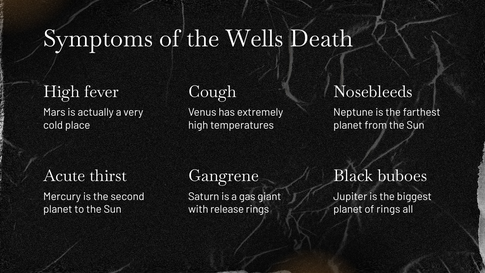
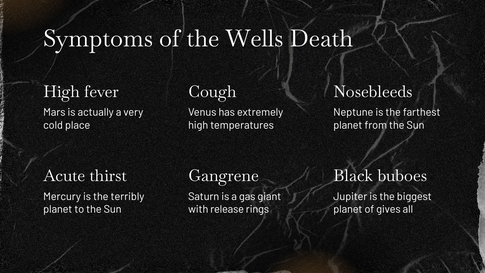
second: second -> terribly (127, 196)
of rings: rings -> gives (388, 209)
